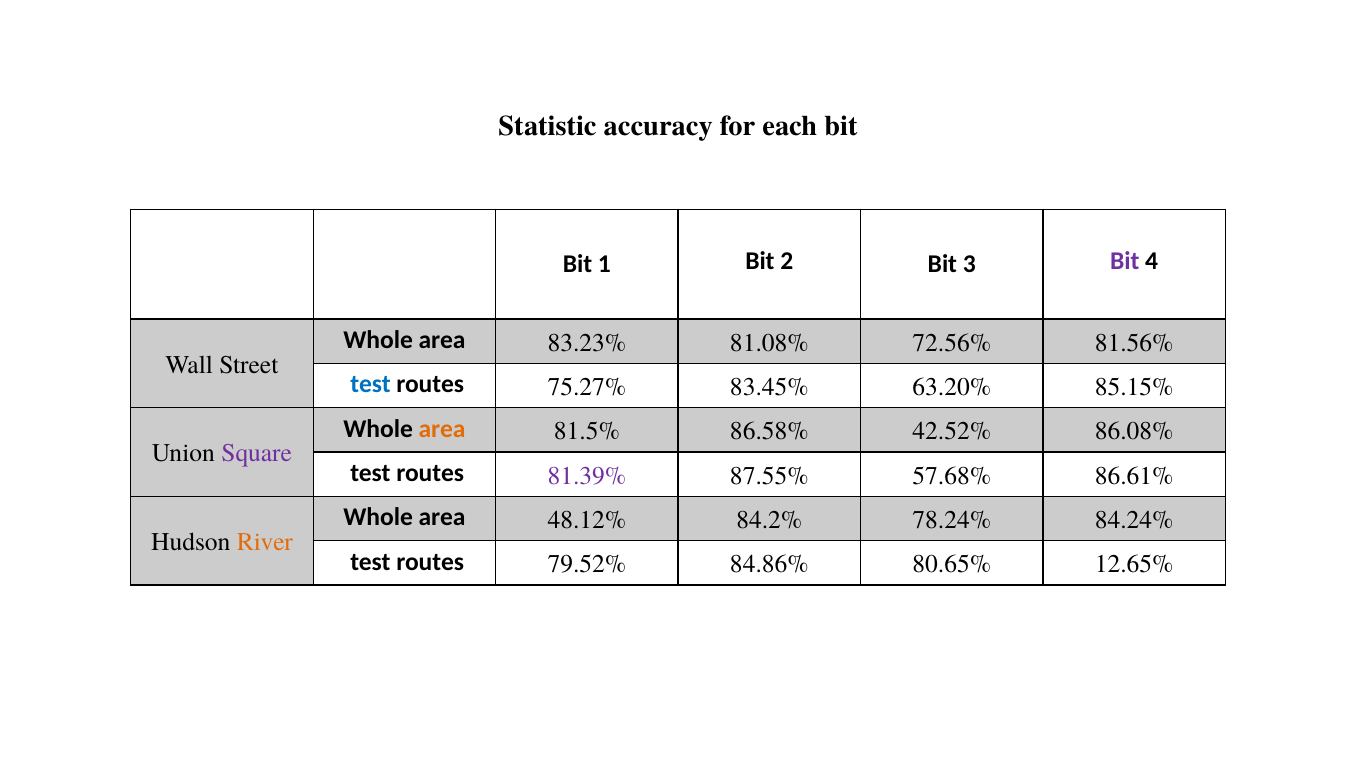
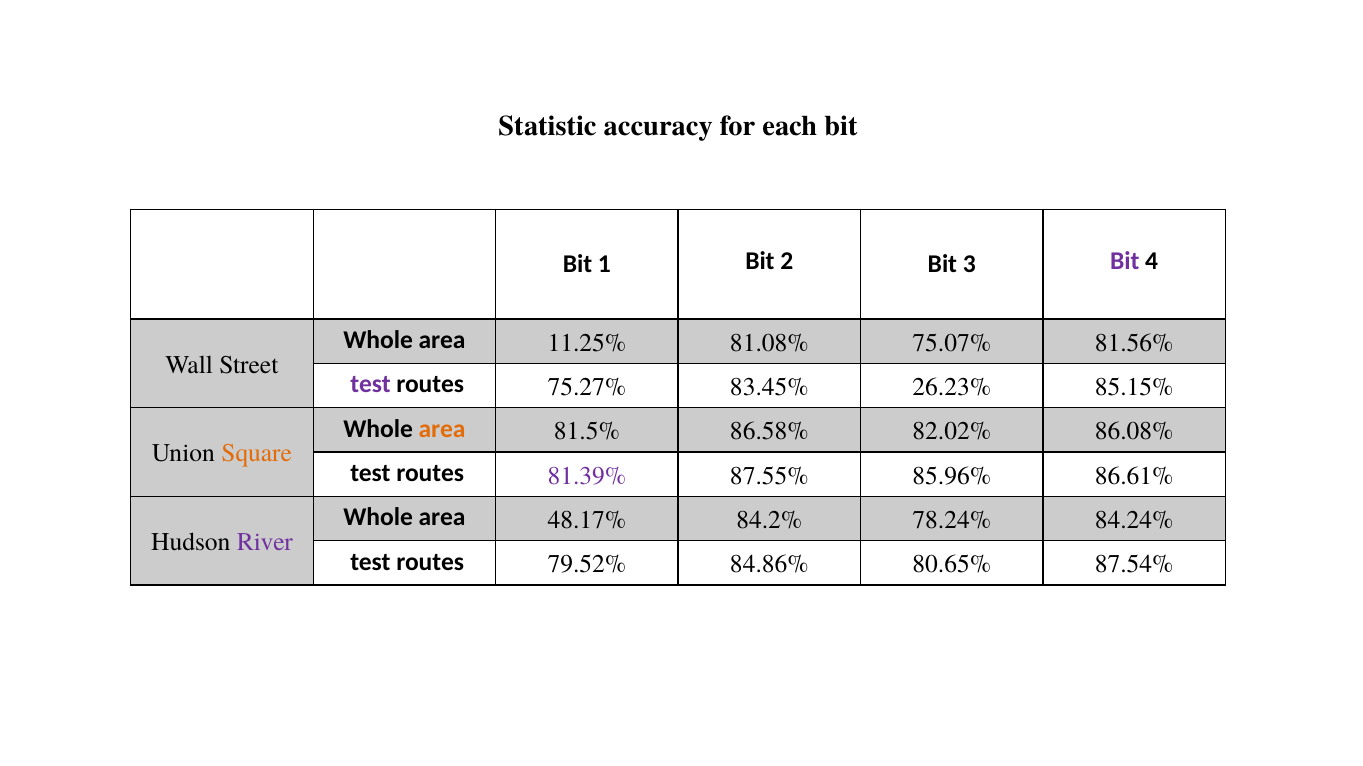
83.23%: 83.23% -> 11.25% (587, 343)
72.56%: 72.56% -> 75.07% (952, 343)
test colour: blue -> purple (371, 385)
63.20%: 63.20% -> 26.23% (952, 387)
42.52%: 42.52% -> 82.02% (952, 432)
Square colour: purple -> orange (257, 454)
57.68%: 57.68% -> 85.96% (952, 476)
48.12%: 48.12% -> 48.17% (587, 520)
River colour: orange -> purple (265, 543)
12.65%: 12.65% -> 87.54% (1134, 565)
